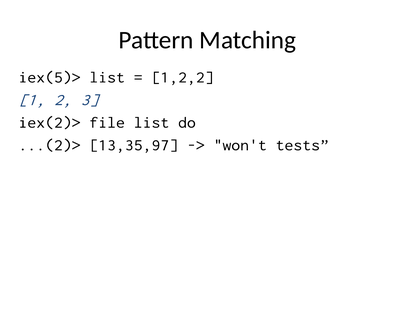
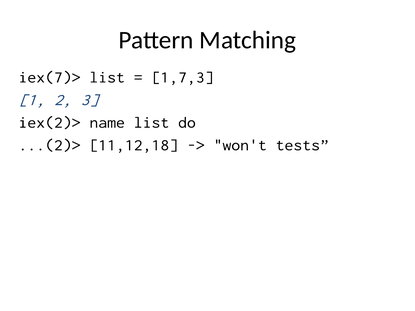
iex(5)>: iex(5)> -> iex(7)> (50, 77)
1,2,2: 1,2,2 -> 1,7,3 (183, 77)
file: file -> name (107, 122)
13,35,97: 13,35,97 -> 11,12,18 (134, 145)
